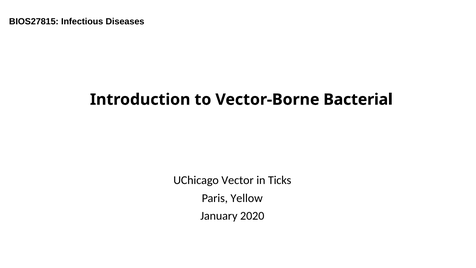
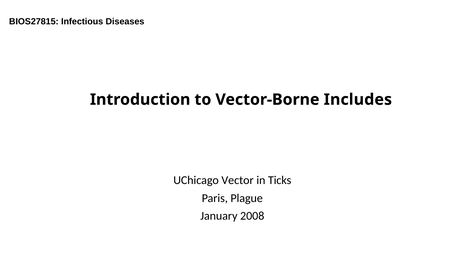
Bacterial: Bacterial -> Includes (358, 99)
Yellow: Yellow -> Plague (247, 198)
2020: 2020 -> 2008 (252, 216)
